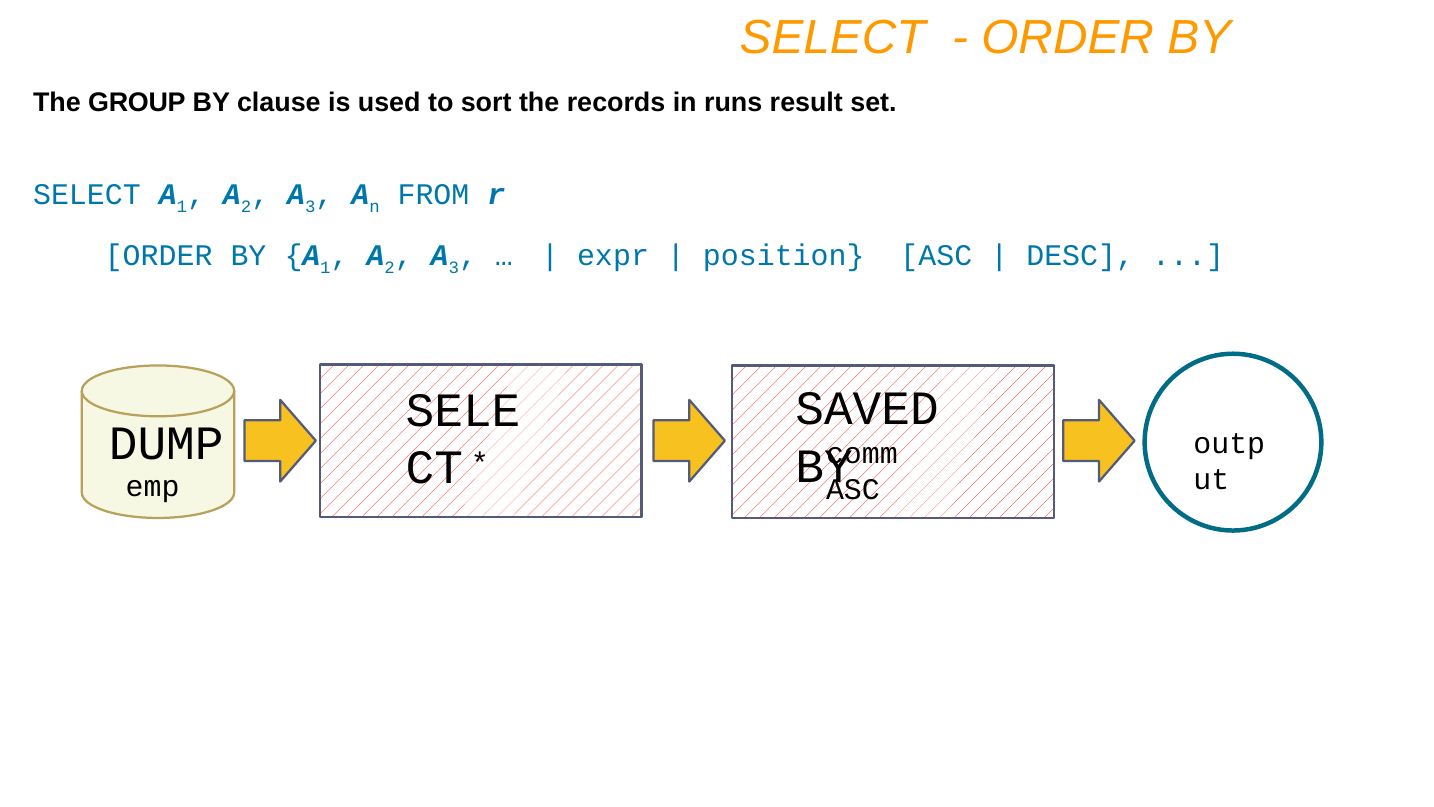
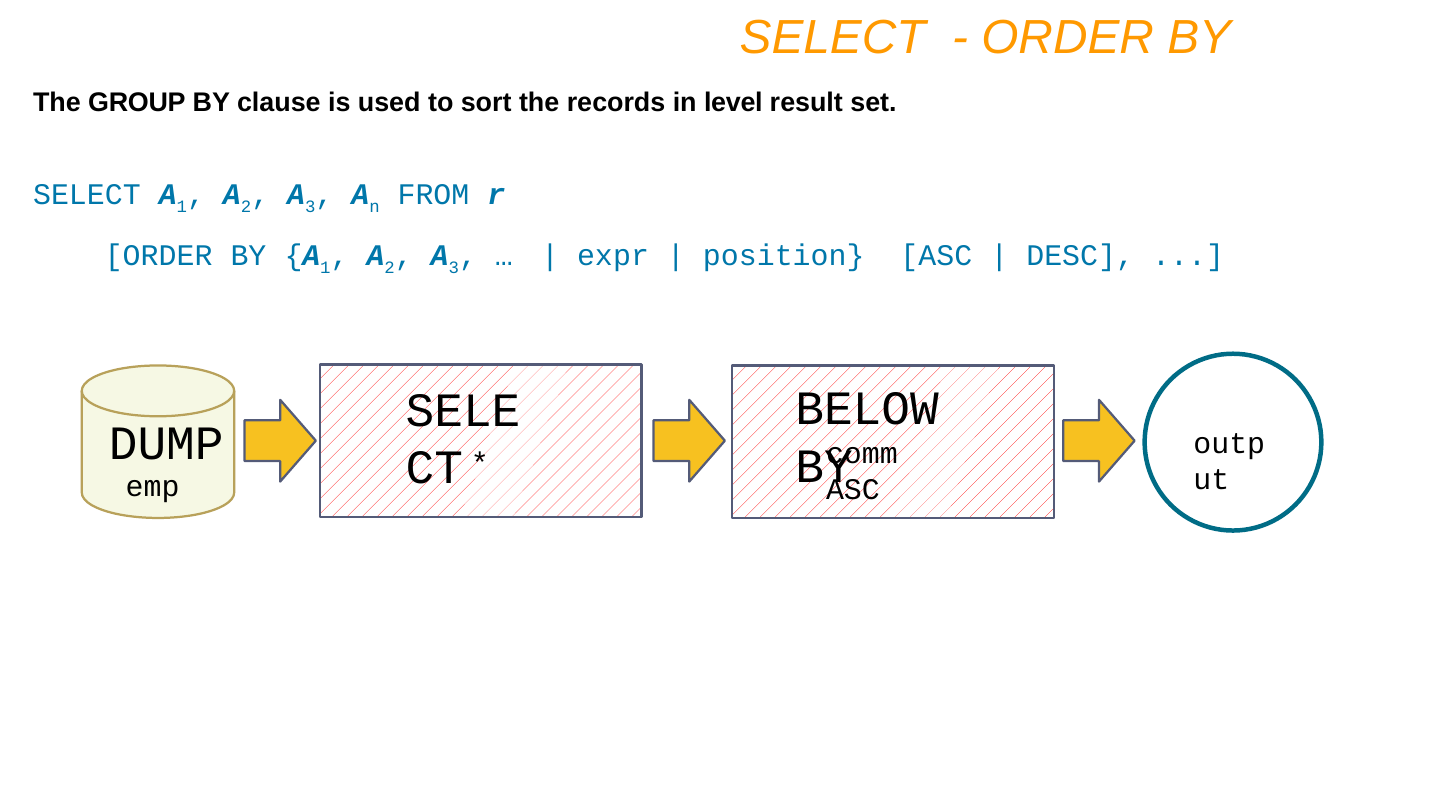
runs: runs -> level (733, 102)
SAVED: SAVED -> BELOW (867, 409)
